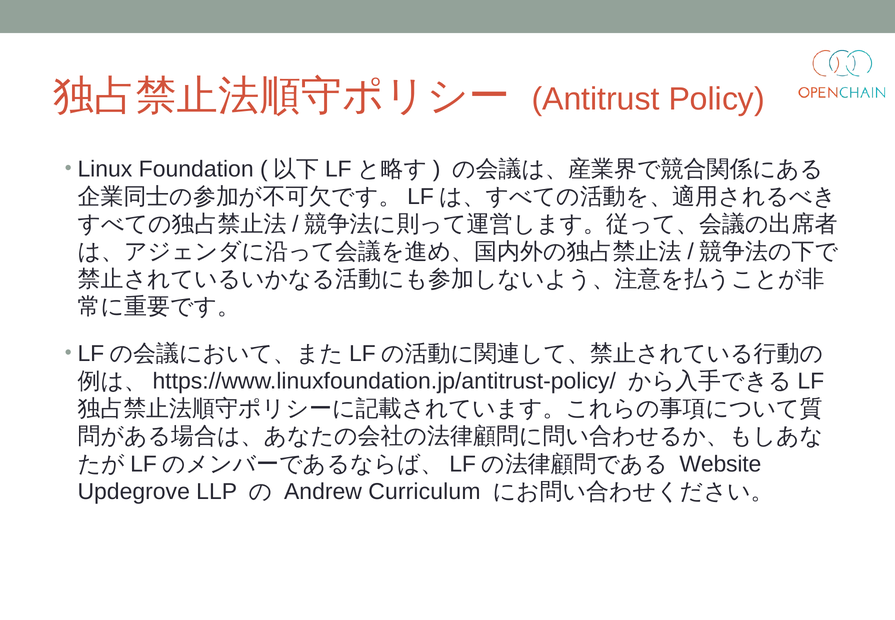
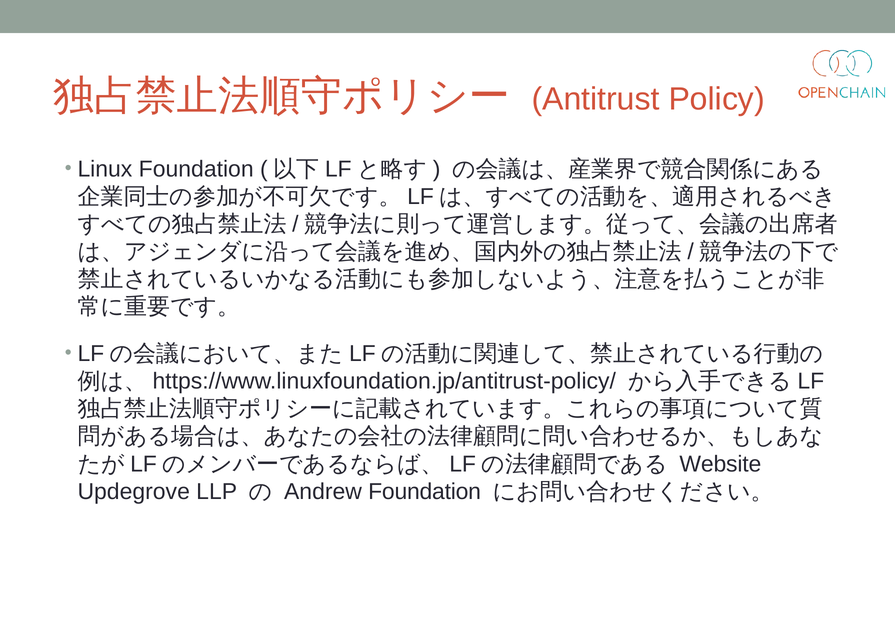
Andrew Curriculum: Curriculum -> Foundation (425, 491)
